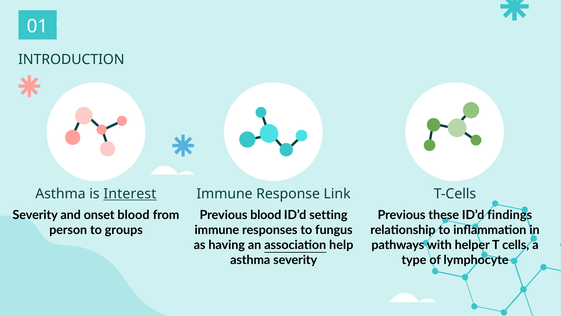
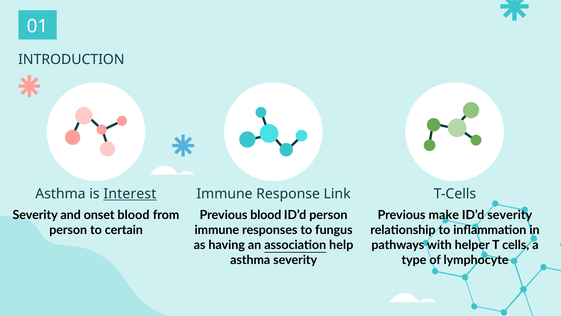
ID’d setting: setting -> person (328, 215)
these: these -> make (444, 215)
ID’d findings: findings -> severity (510, 215)
groups: groups -> certain (124, 230)
